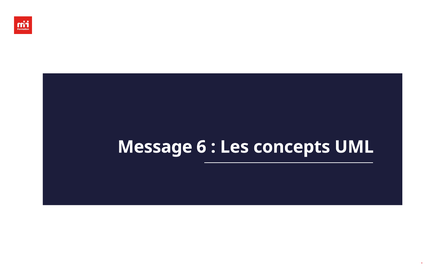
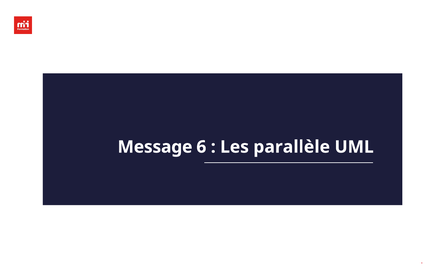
concepts: concepts -> parallèle (292, 147)
